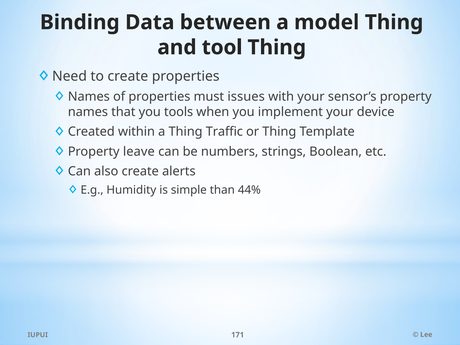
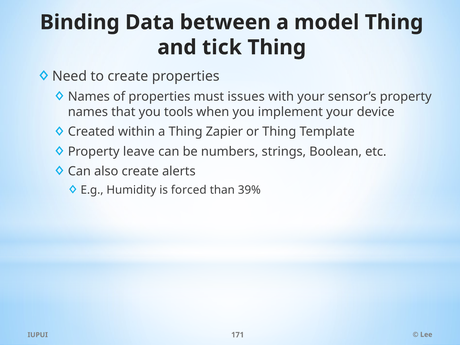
tool: tool -> tick (222, 47)
Traffic: Traffic -> Zapier (224, 132)
simple: simple -> forced (189, 190)
44%: 44% -> 39% (249, 190)
